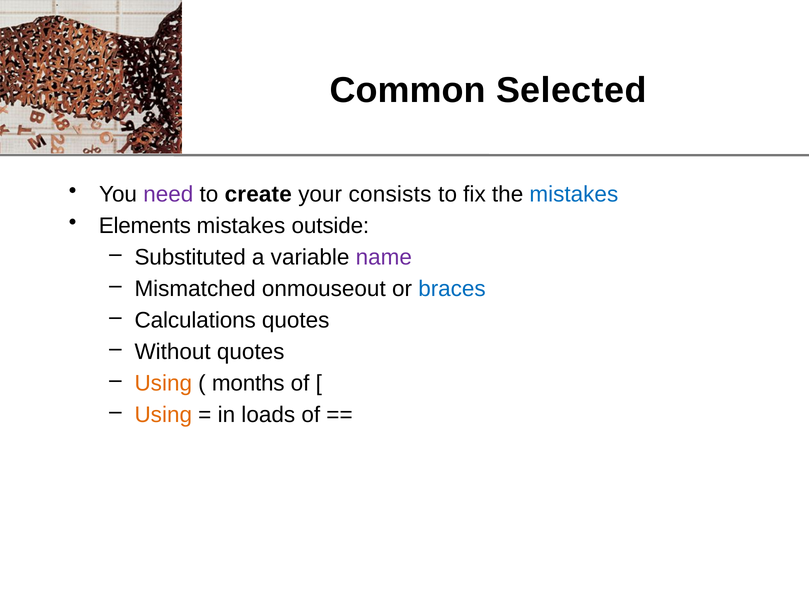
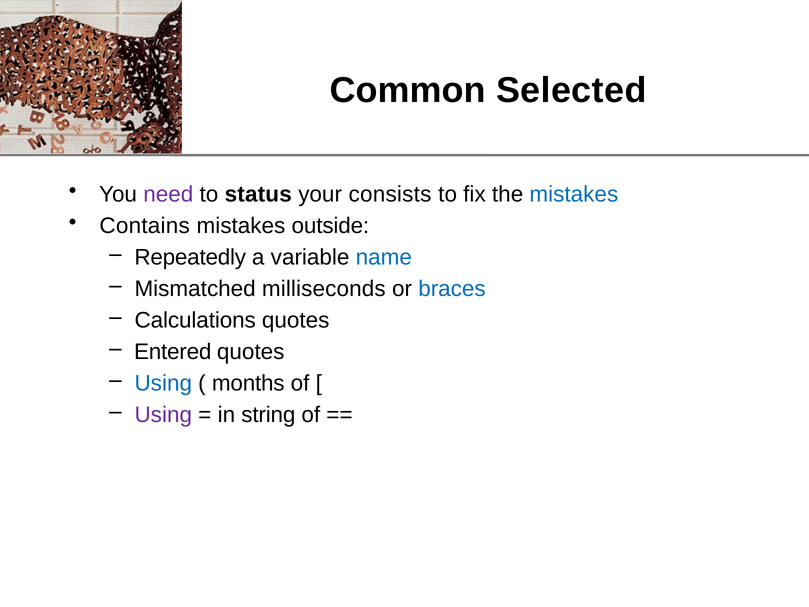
create: create -> status (258, 194)
Elements: Elements -> Contains (145, 226)
Substituted: Substituted -> Repeatedly (190, 257)
name colour: purple -> blue (384, 257)
onmouseout: onmouseout -> milliseconds (324, 289)
Without: Without -> Entered (173, 352)
Using colour: orange -> blue (163, 383)
Using colour: orange -> purple (163, 415)
loads: loads -> string (268, 415)
